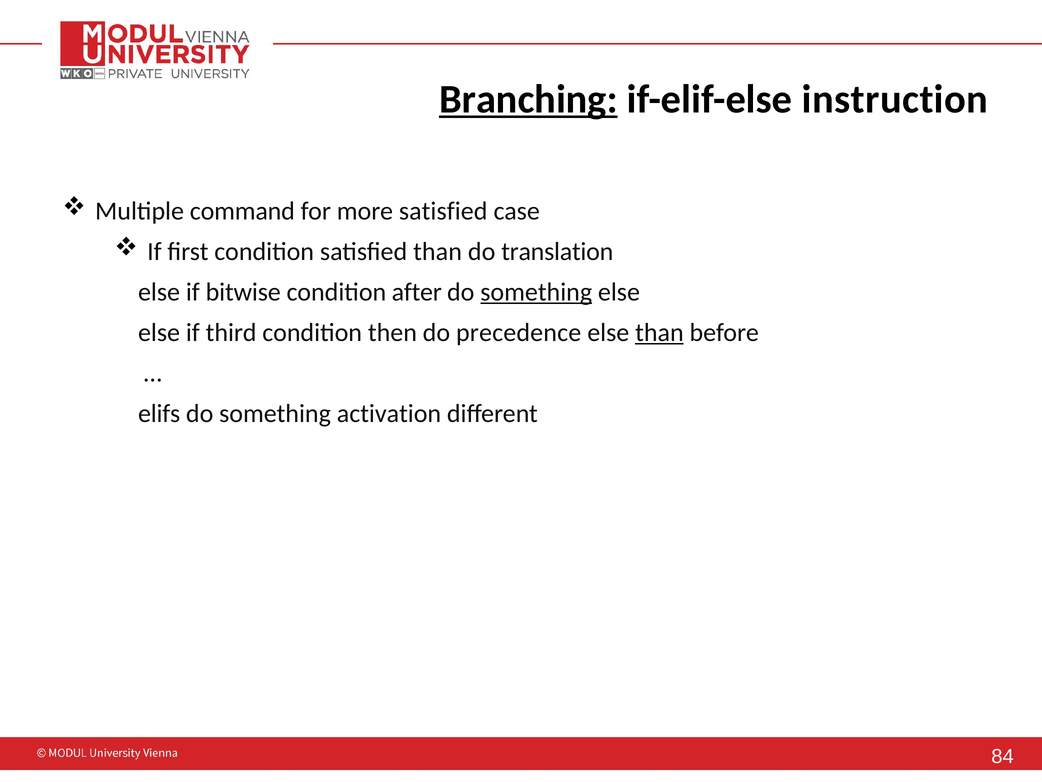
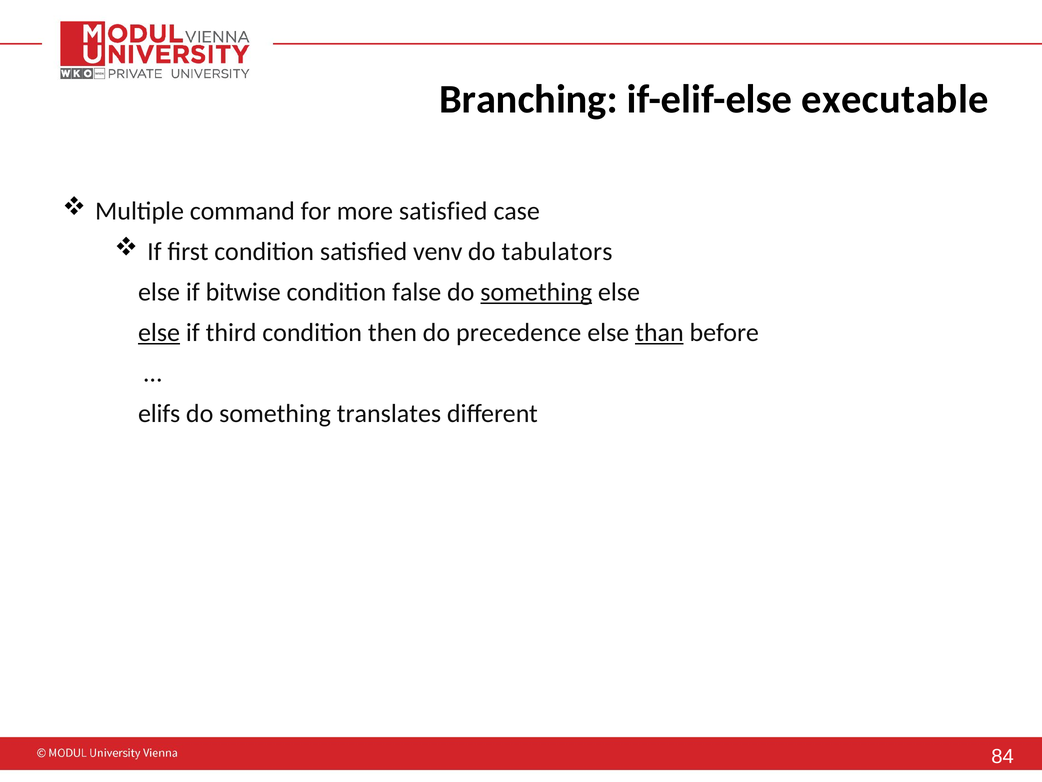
Branching underline: present -> none (528, 99)
instruction: instruction -> executable (895, 99)
satisfied than: than -> venv (438, 251)
translation: translation -> tabulators (557, 251)
after: after -> false (417, 292)
else underline: none -> present (159, 332)
activation: activation -> translates (389, 413)
